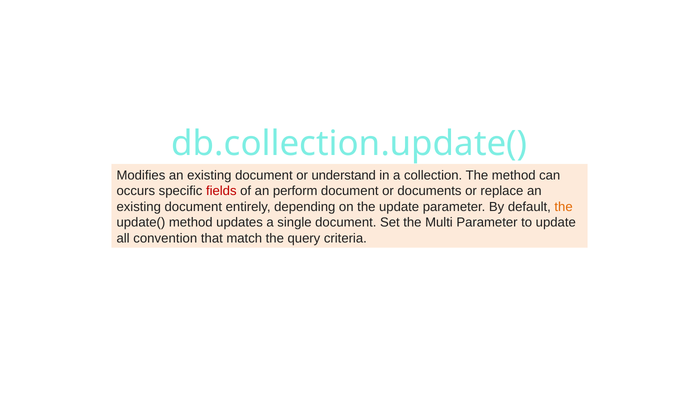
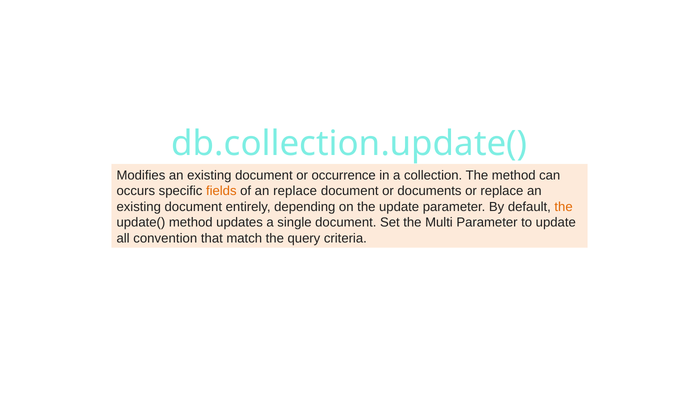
understand: understand -> occurrence (344, 175)
fields colour: red -> orange (221, 191)
an perform: perform -> replace (295, 191)
